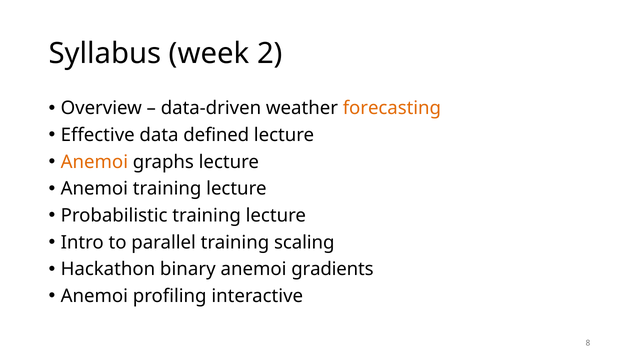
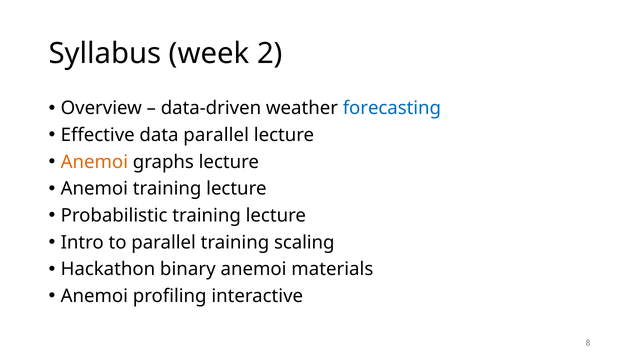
forecasting colour: orange -> blue (392, 108)
data defined: defined -> parallel (216, 135)
gradients: gradients -> materials (332, 269)
